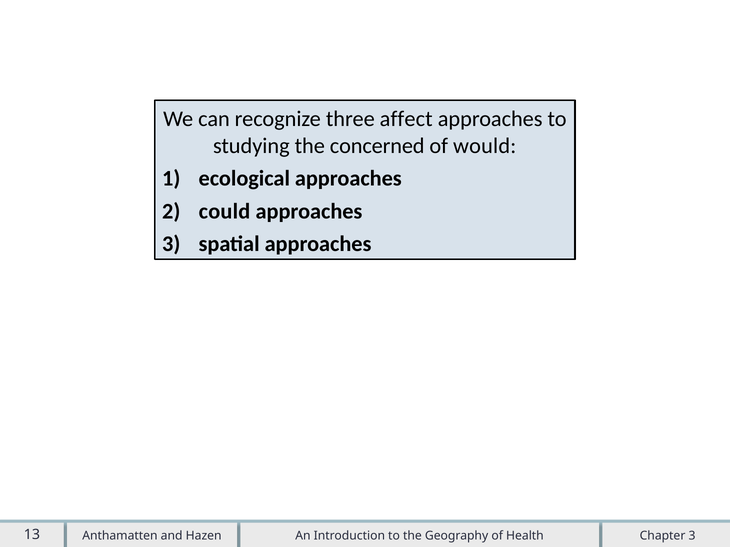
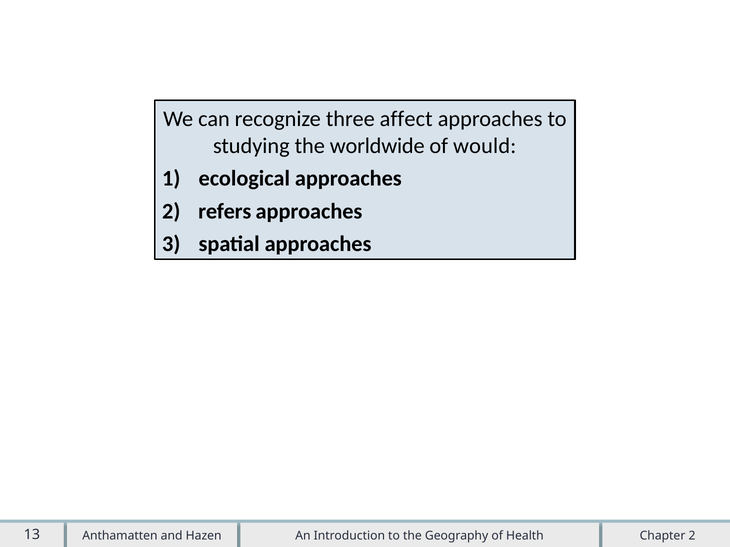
concerned: concerned -> worldwide (377, 146)
could: could -> refers (225, 211)
Chapter 3: 3 -> 2 (692, 536)
